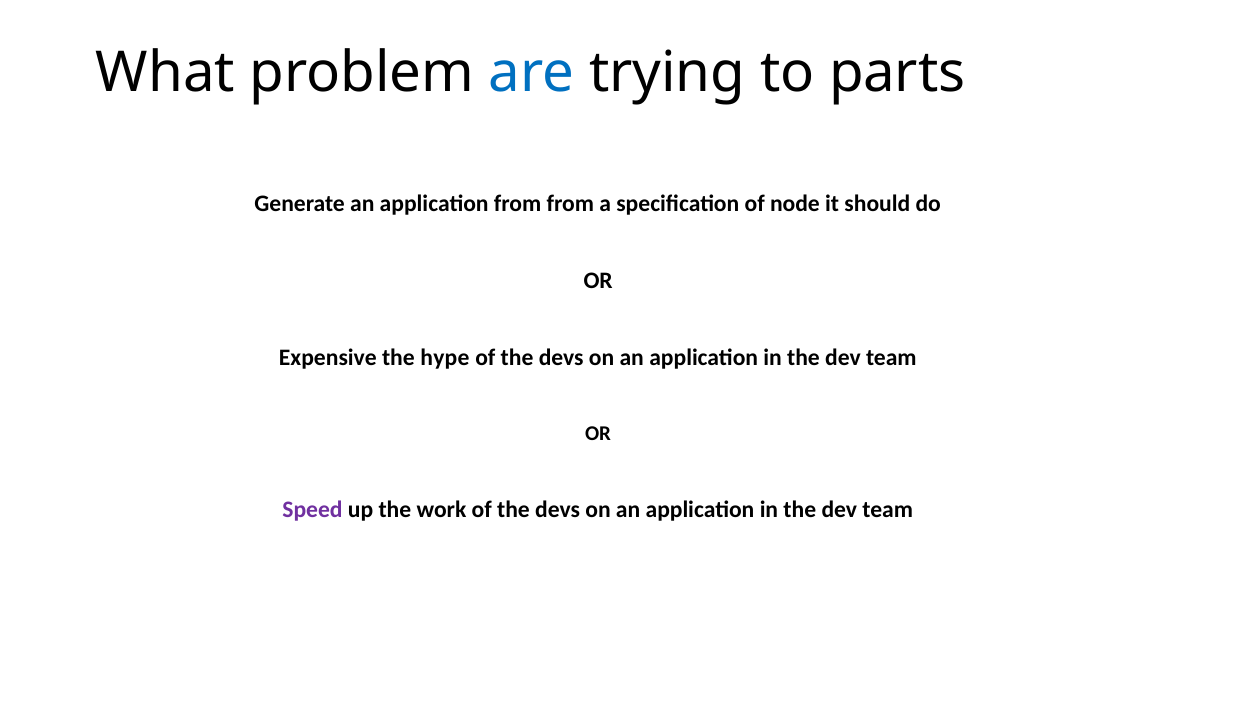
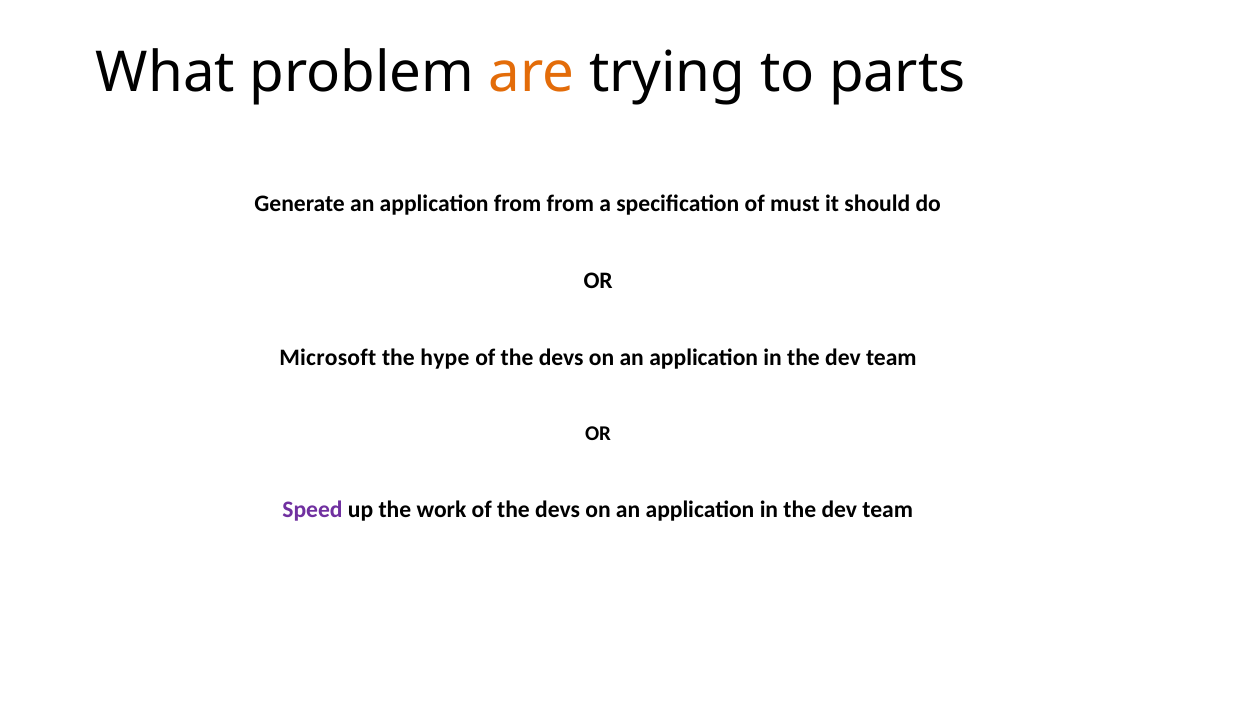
are colour: blue -> orange (532, 72)
node: node -> must (795, 204)
Expensive: Expensive -> Microsoft (328, 358)
